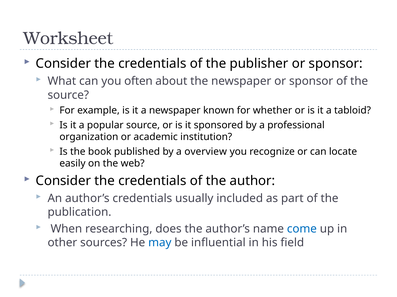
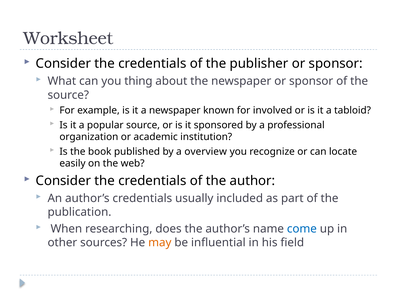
often: often -> thing (138, 81)
whether: whether -> involved (273, 111)
may colour: blue -> orange (160, 243)
